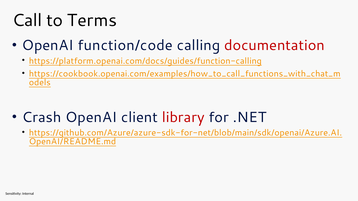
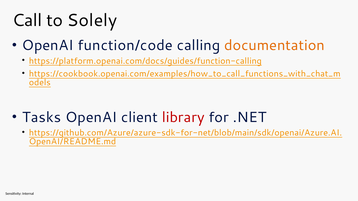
Terms: Terms -> Solely (92, 21)
documentation colour: red -> orange (275, 45)
Crash: Crash -> Tasks (42, 117)
